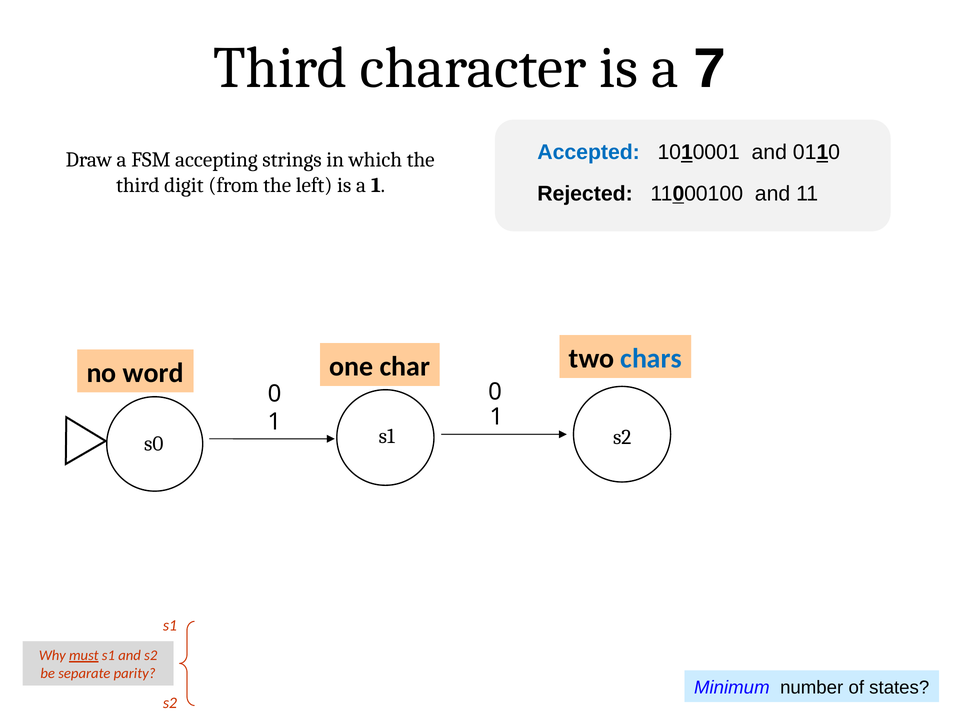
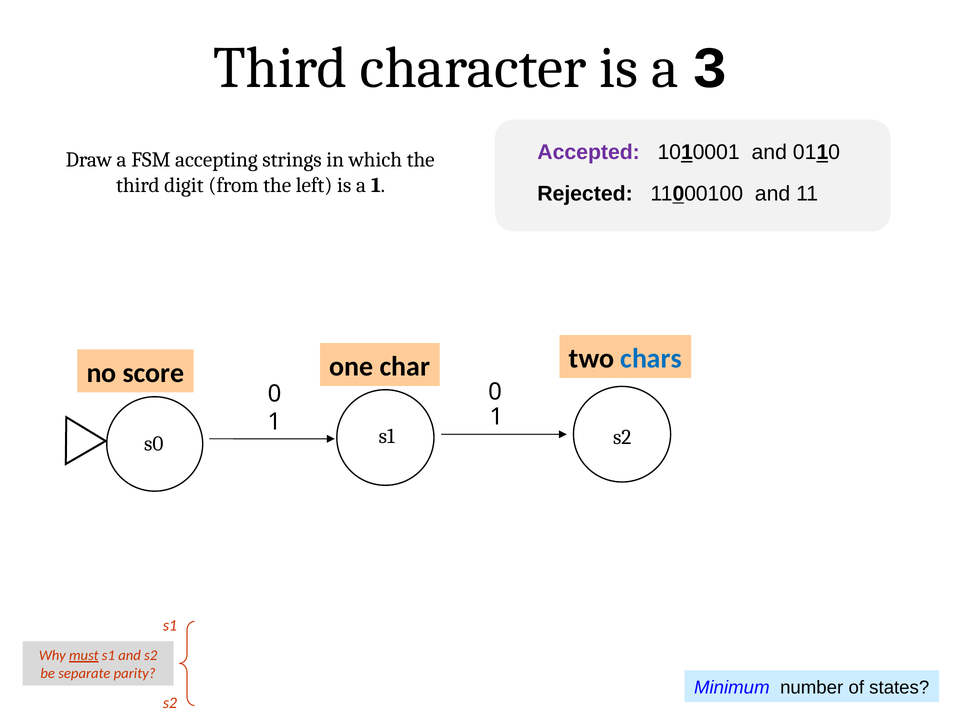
7: 7 -> 3 (710, 68)
Accepted colour: blue -> purple (589, 152)
word: word -> score (153, 373)
